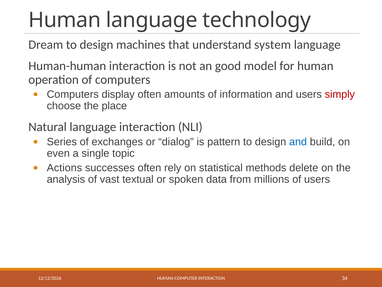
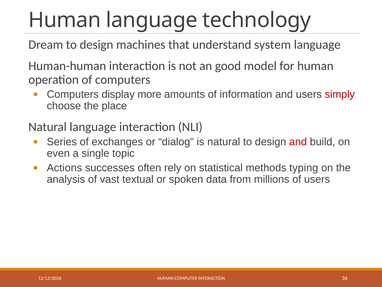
display often: often -> more (149, 94)
is pattern: pattern -> natural (224, 142)
and colour: blue -> red (298, 142)
delete: delete -> typing (304, 168)
